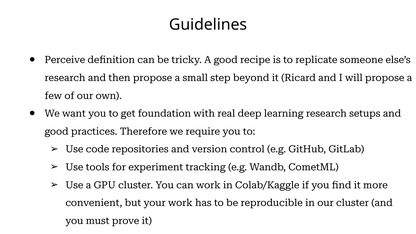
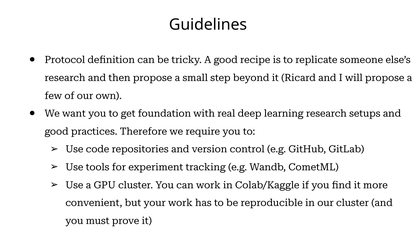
Perceive: Perceive -> Protocol (65, 60)
